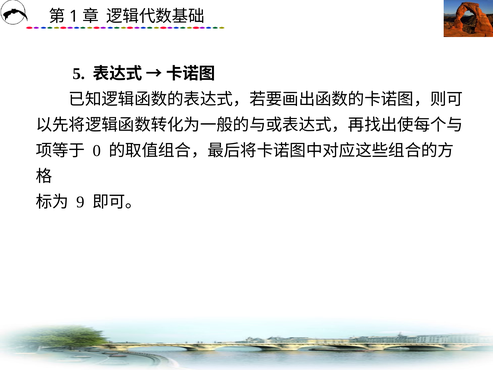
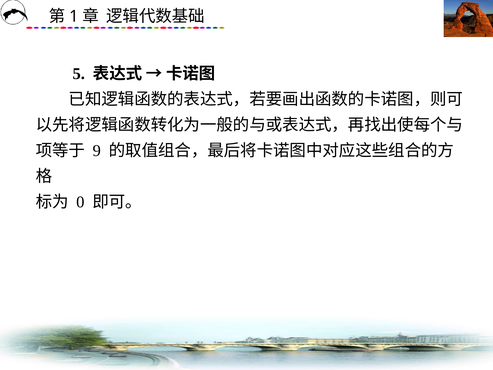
0: 0 -> 9 (97, 151)
9: 9 -> 0 (80, 202)
